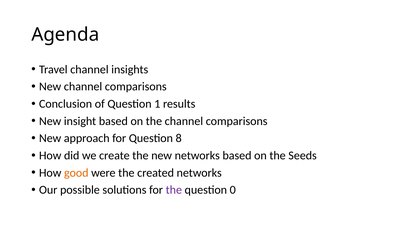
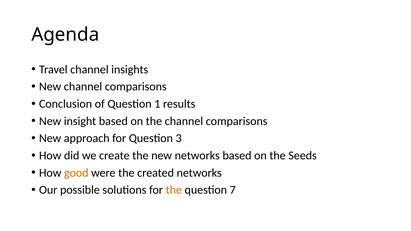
8: 8 -> 3 (179, 138)
the colour: purple -> orange (174, 190)
0: 0 -> 7 (233, 190)
